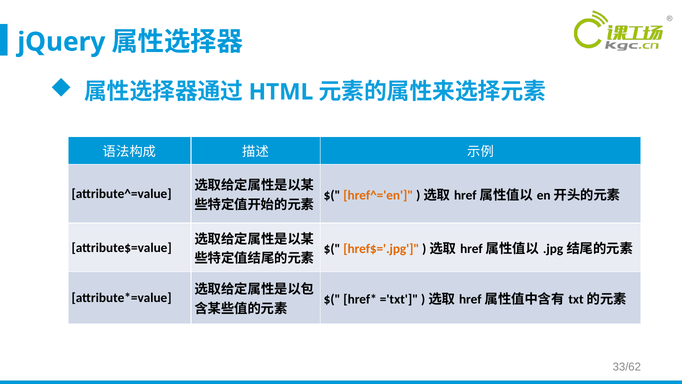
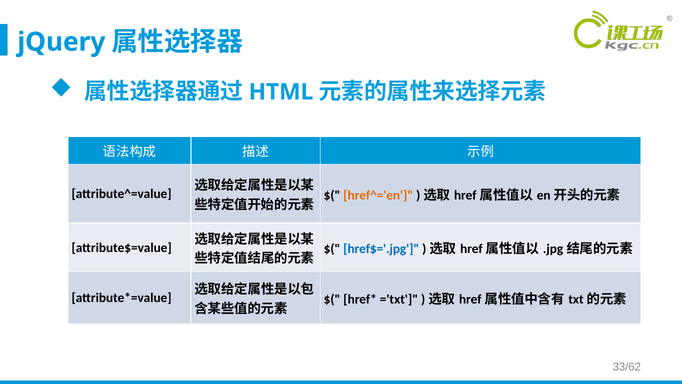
href$='.jpg colour: orange -> blue (381, 249)
